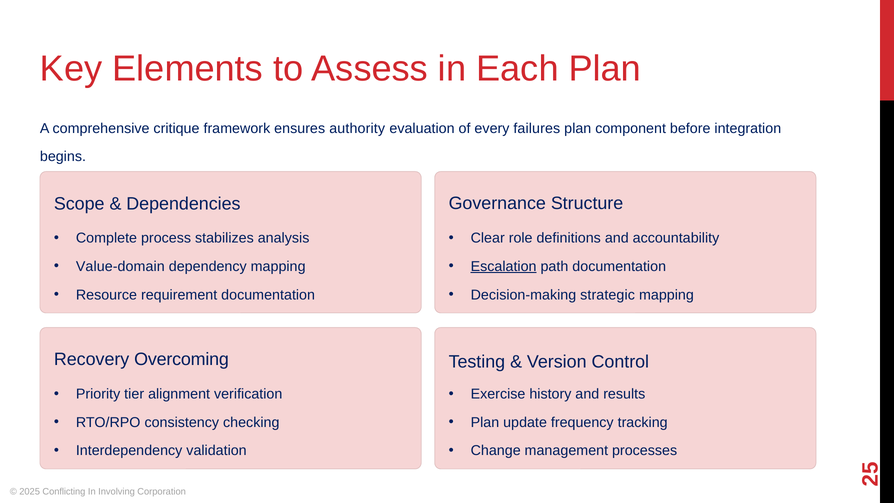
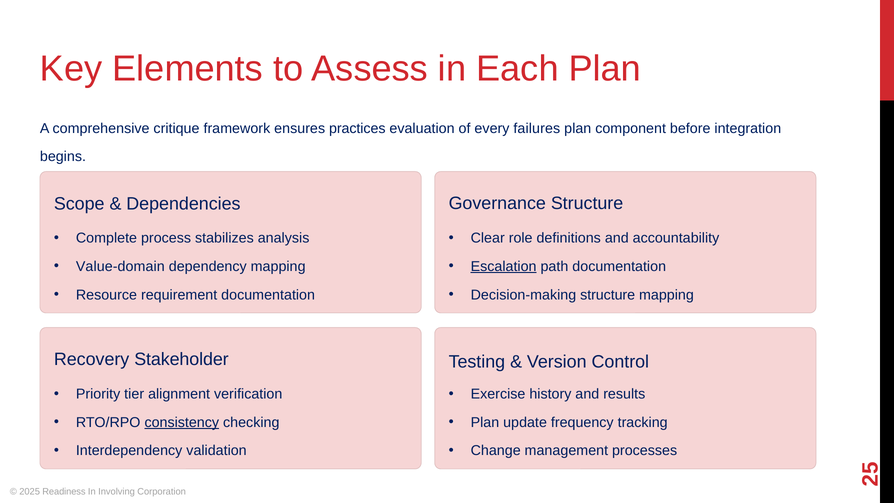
authority: authority -> practices (357, 129)
Decision-making strategic: strategic -> structure (608, 295)
Overcoming: Overcoming -> Stakeholder (181, 359)
consistency underline: none -> present (182, 422)
Conflicting: Conflicting -> Readiness (64, 492)
